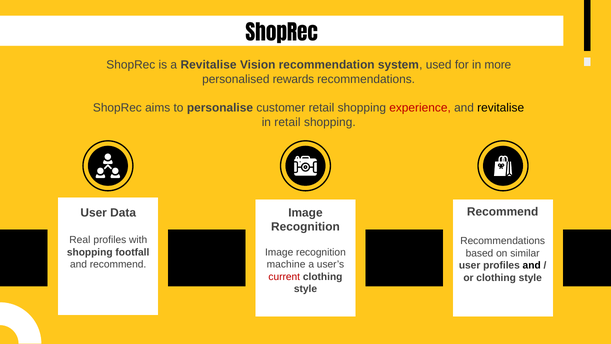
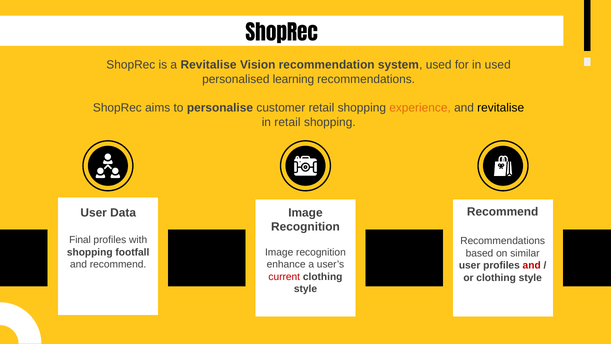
in more: more -> used (498, 65)
rewards: rewards -> learning (293, 79)
experience colour: red -> orange (420, 108)
Real: Real -> Final (80, 240)
machine: machine -> enhance (286, 264)
and colour: black -> red (532, 265)
